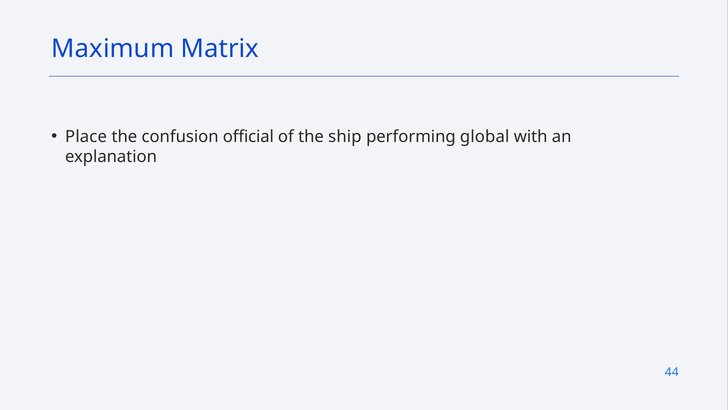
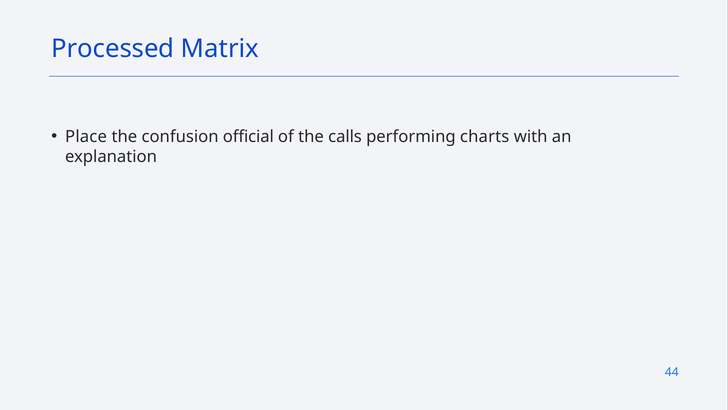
Maximum: Maximum -> Processed (113, 49)
ship: ship -> calls (345, 137)
global: global -> charts (485, 137)
